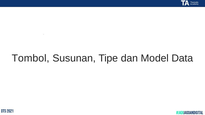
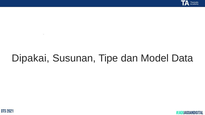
Tombol: Tombol -> Dipakai (31, 58)
